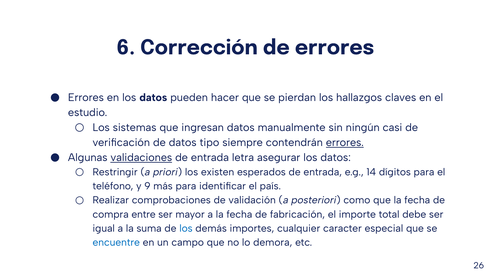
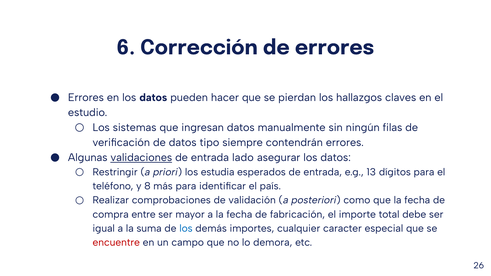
casi: casi -> filas (392, 128)
errores underline: present -> none (345, 143)
letra: letra -> lado (243, 158)
existen: existen -> estudia (218, 172)
14: 14 -> 13 (371, 172)
9: 9 -> 8 (147, 186)
encuentre colour: blue -> red (116, 243)
